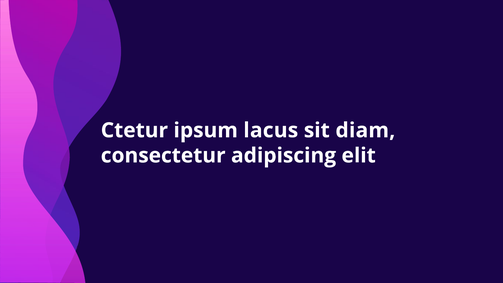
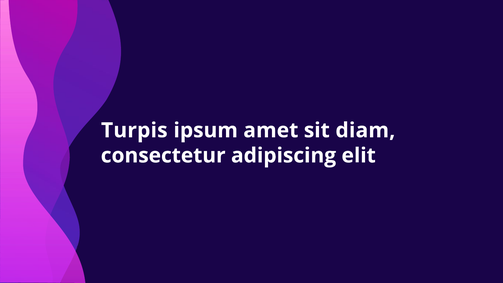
Ctetur: Ctetur -> Turpis (134, 130)
lacus: lacus -> amet (271, 130)
